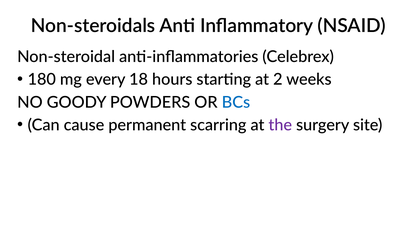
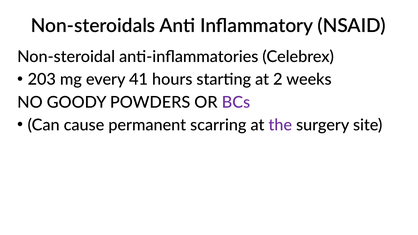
180: 180 -> 203 (42, 80)
18: 18 -> 41 (139, 80)
BCs colour: blue -> purple (236, 102)
